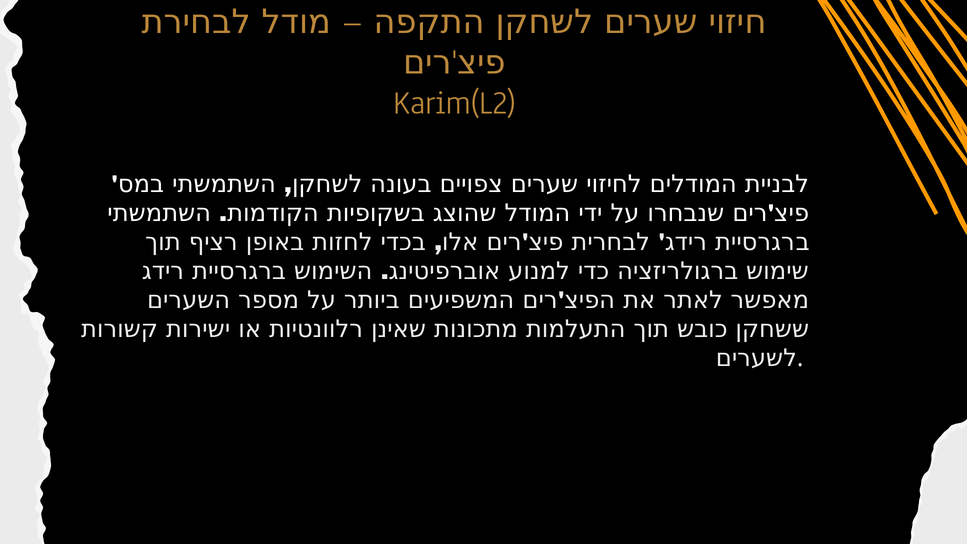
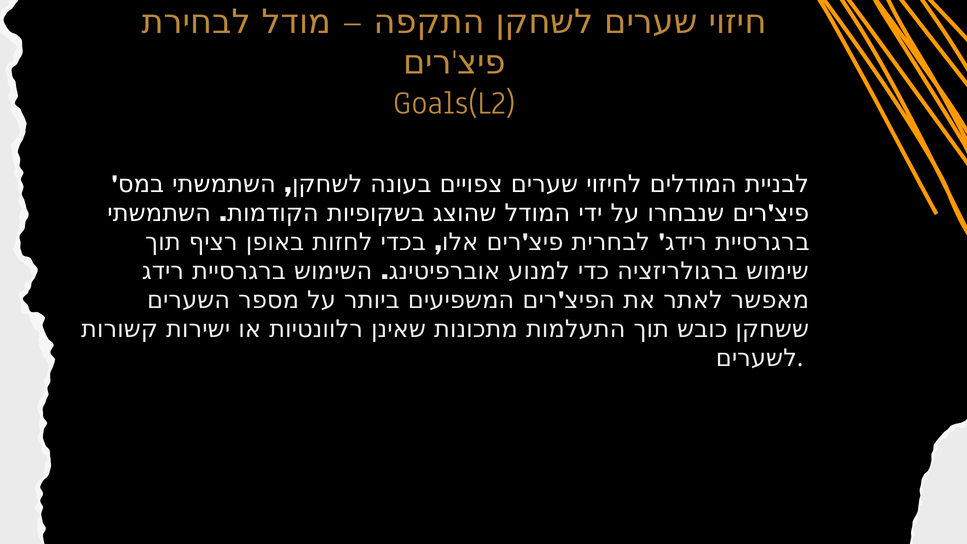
Karim(L2: Karim(L2 -> Goals(L2 (454, 103)
